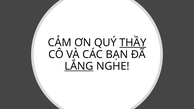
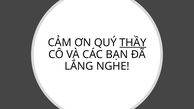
LẮNG underline: present -> none (79, 66)
